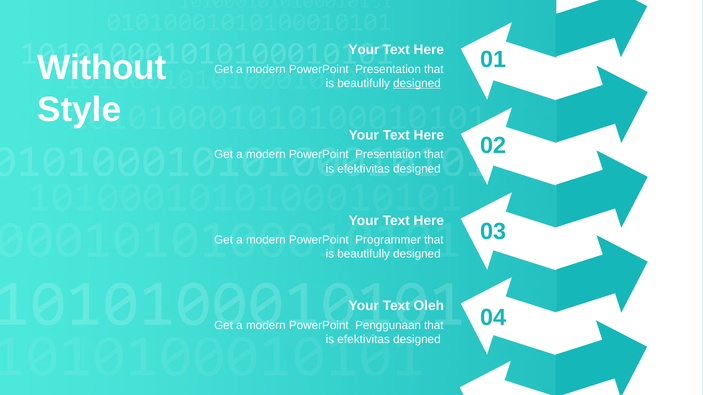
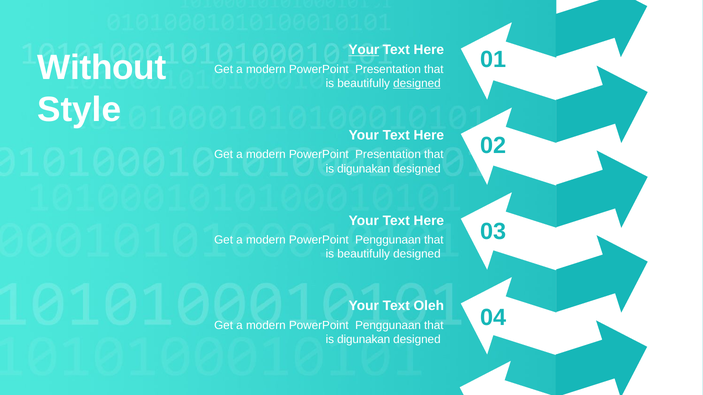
Your underline: none -> present (364, 50)
efektivitas: efektivitas -> digunakan (364, 169)
Programmer: Programmer -> Penggunaan (388, 240)
efektivitas: efektivitas -> digunakan (364, 340)
